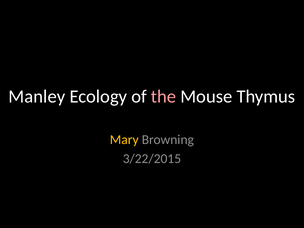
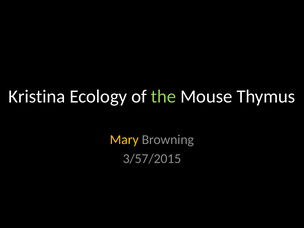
Manley: Manley -> Kristina (37, 97)
the colour: pink -> light green (164, 97)
3/22/2015: 3/22/2015 -> 3/57/2015 (152, 159)
